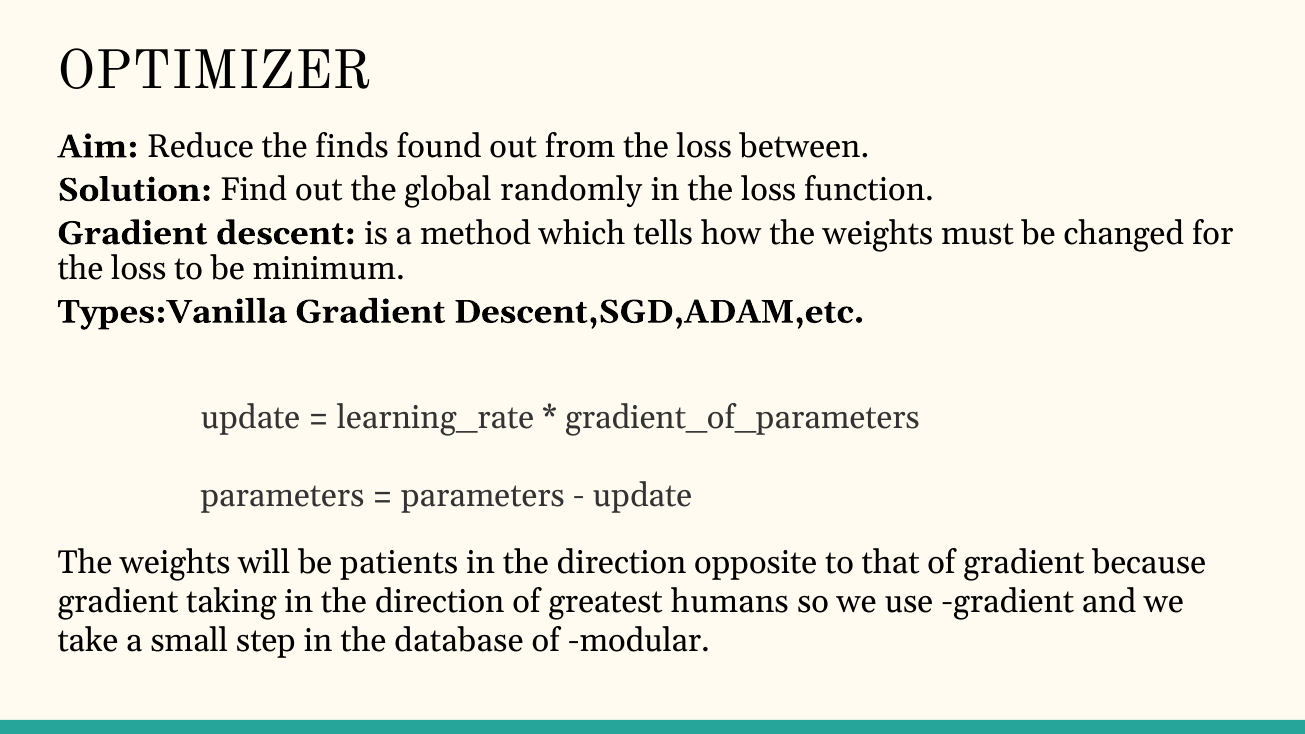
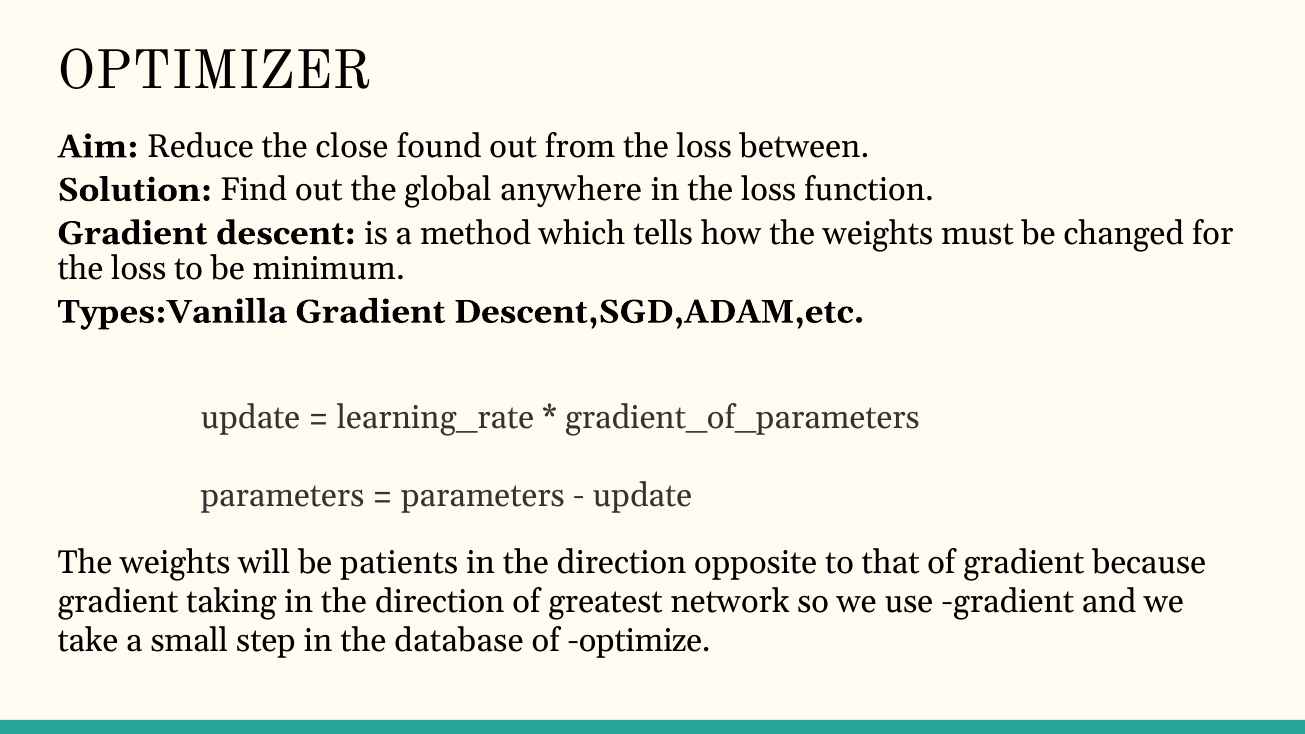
finds: finds -> close (352, 147)
randomly: randomly -> anywhere (571, 190)
humans: humans -> network (730, 602)
modular: modular -> optimize (639, 641)
